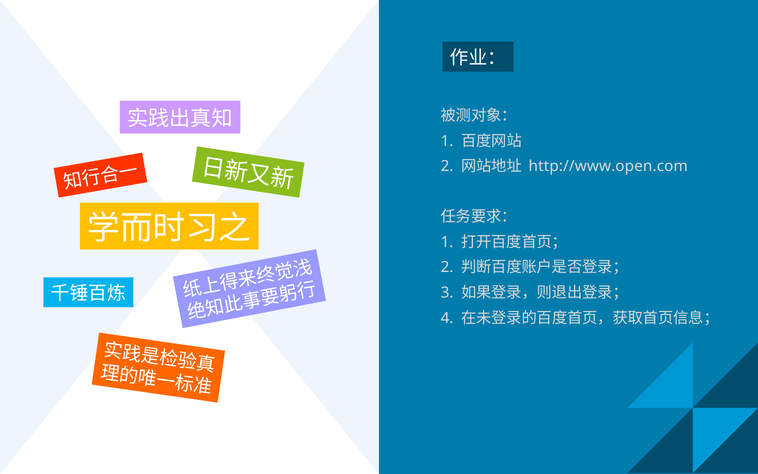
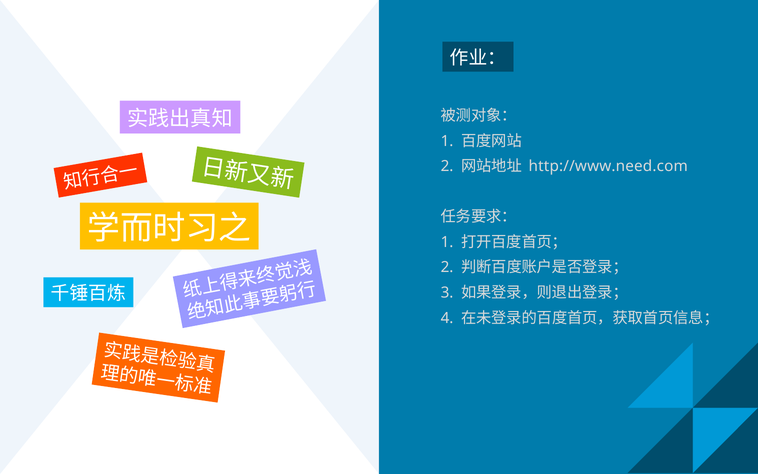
http://www.open.com: http://www.open.com -> http://www.need.com (608, 166)
